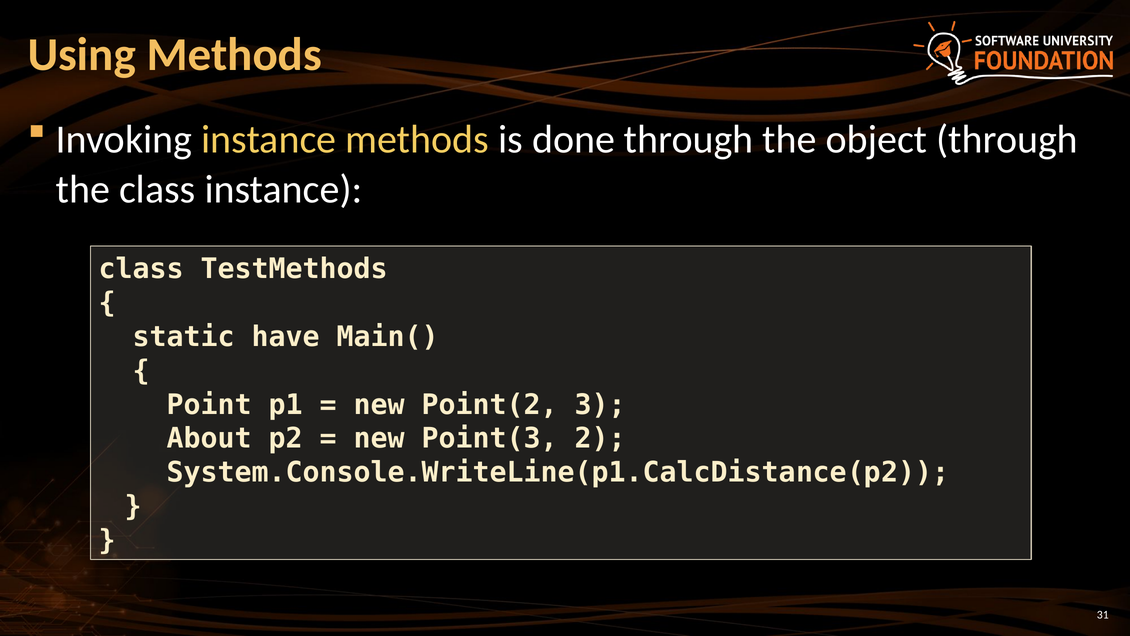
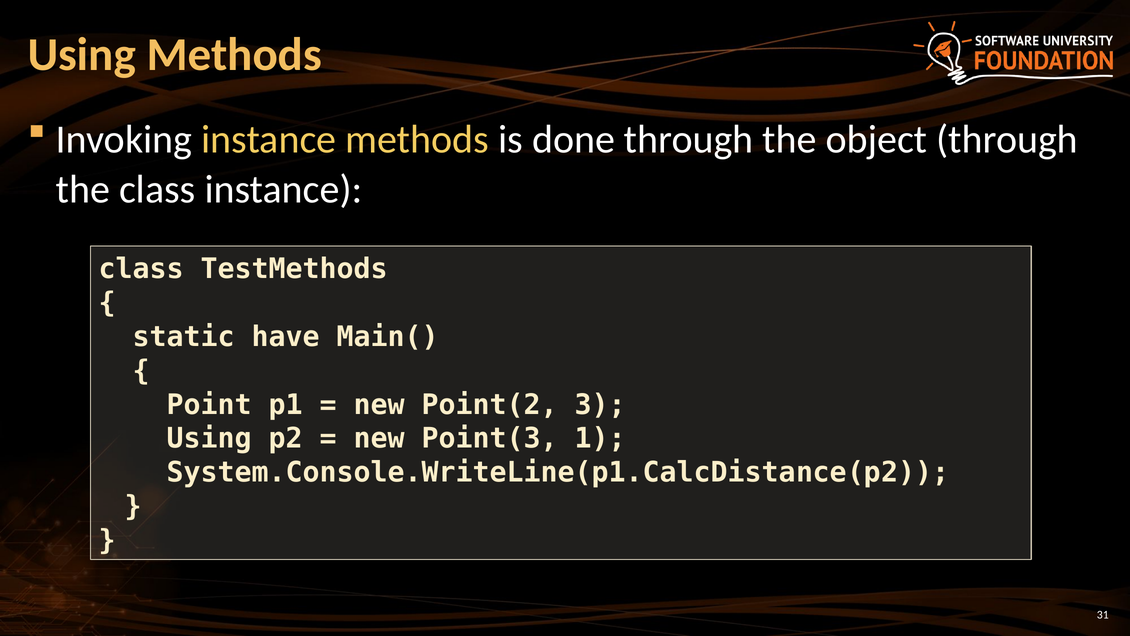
About: About -> Using (209, 438)
2: 2 -> 1 (600, 438)
